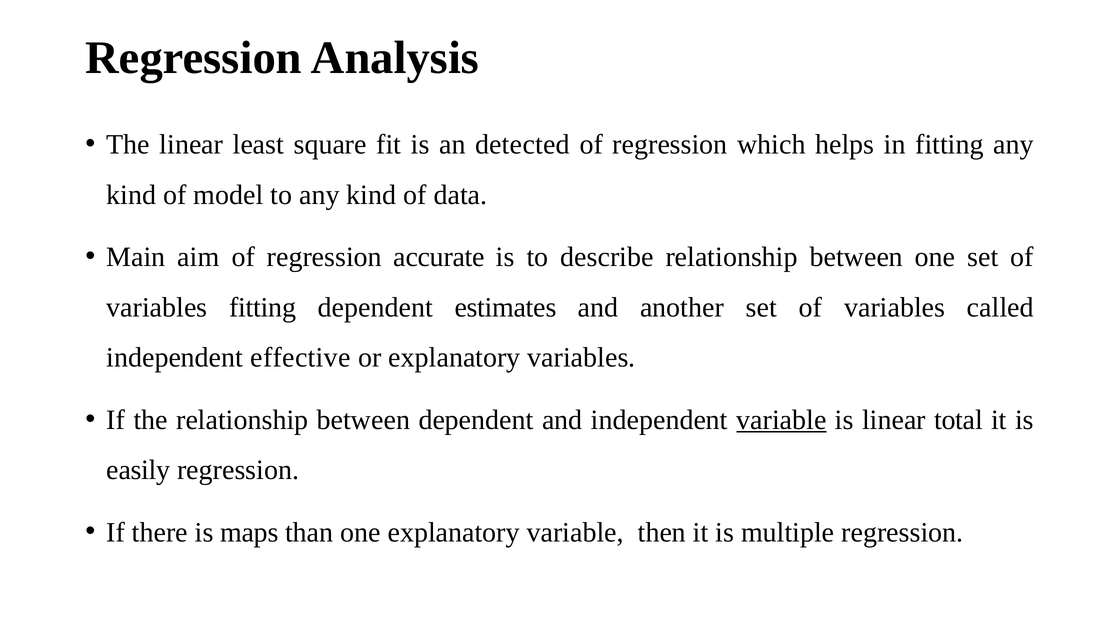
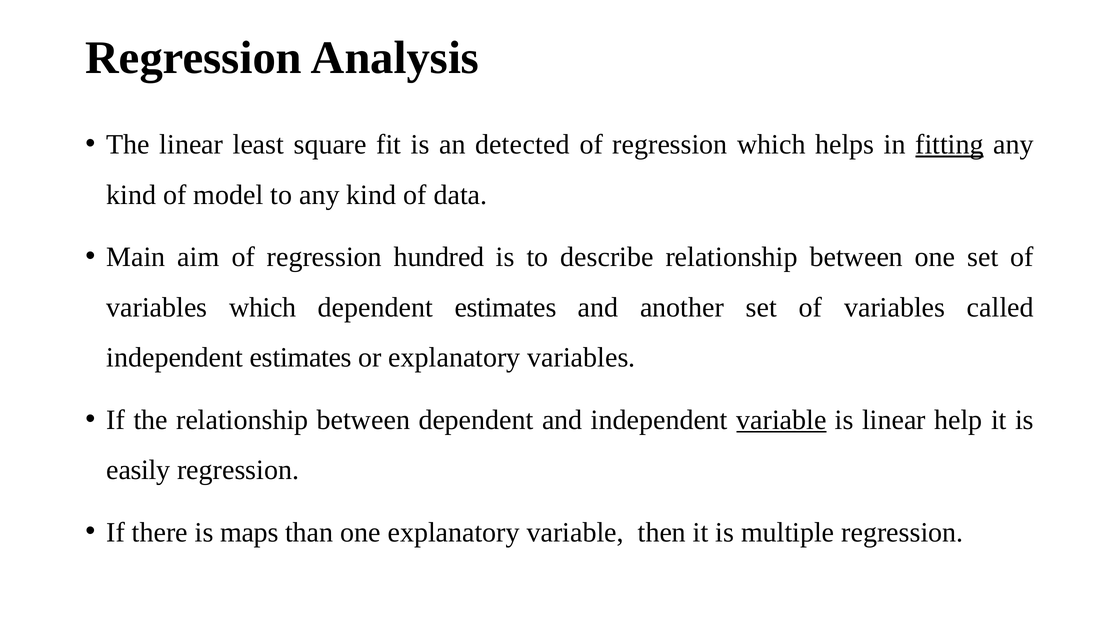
fitting underline: none -> present (949, 144)
accurate: accurate -> hundred (439, 257)
variables fitting: fitting -> which (263, 307)
independent effective: effective -> estimates (301, 358)
total: total -> help (958, 420)
